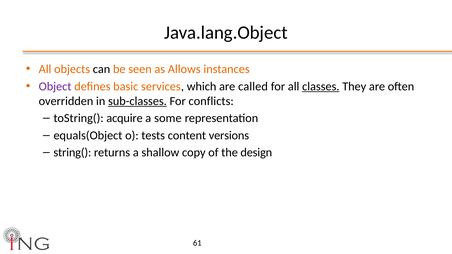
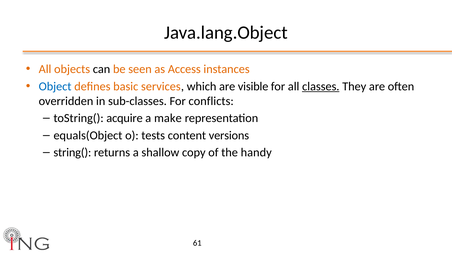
Allows: Allows -> Access (184, 69)
Object colour: purple -> blue (55, 86)
called: called -> visible (253, 86)
sub-classes underline: present -> none (137, 101)
some: some -> make (168, 118)
design: design -> handy (256, 153)
